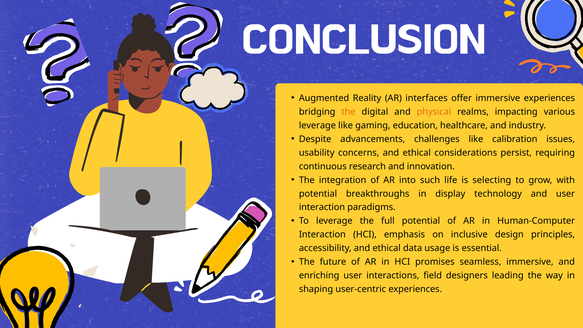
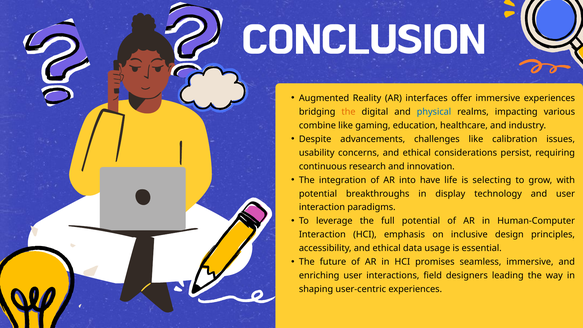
physical colour: orange -> blue (434, 112)
leverage: leverage -> combine (317, 125)
such: such -> have (430, 180)
